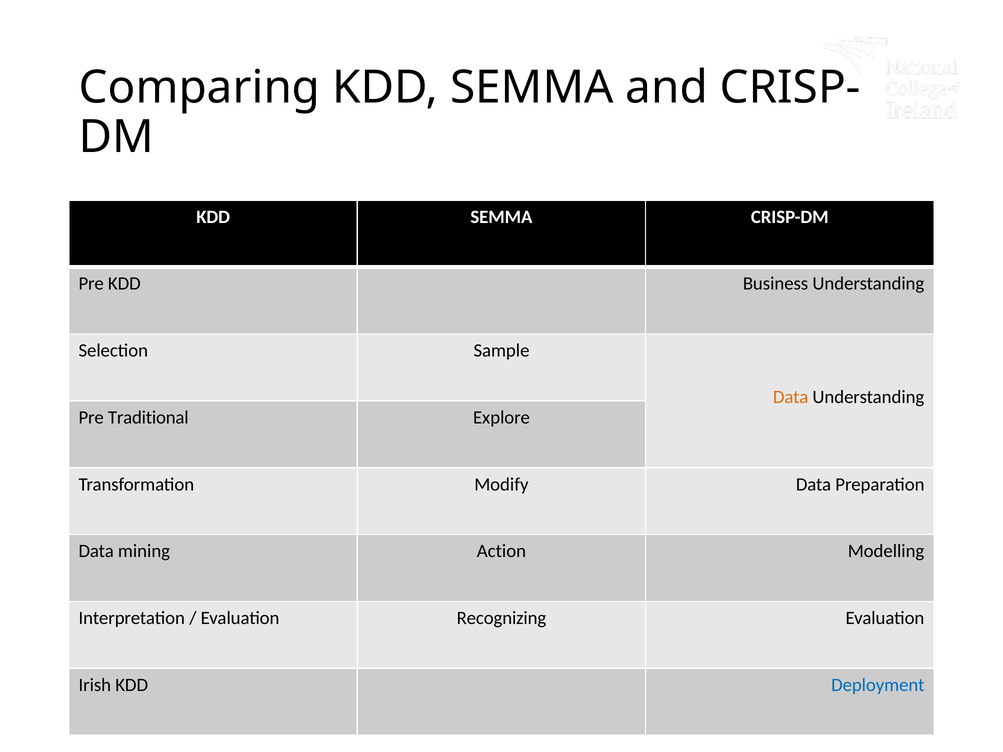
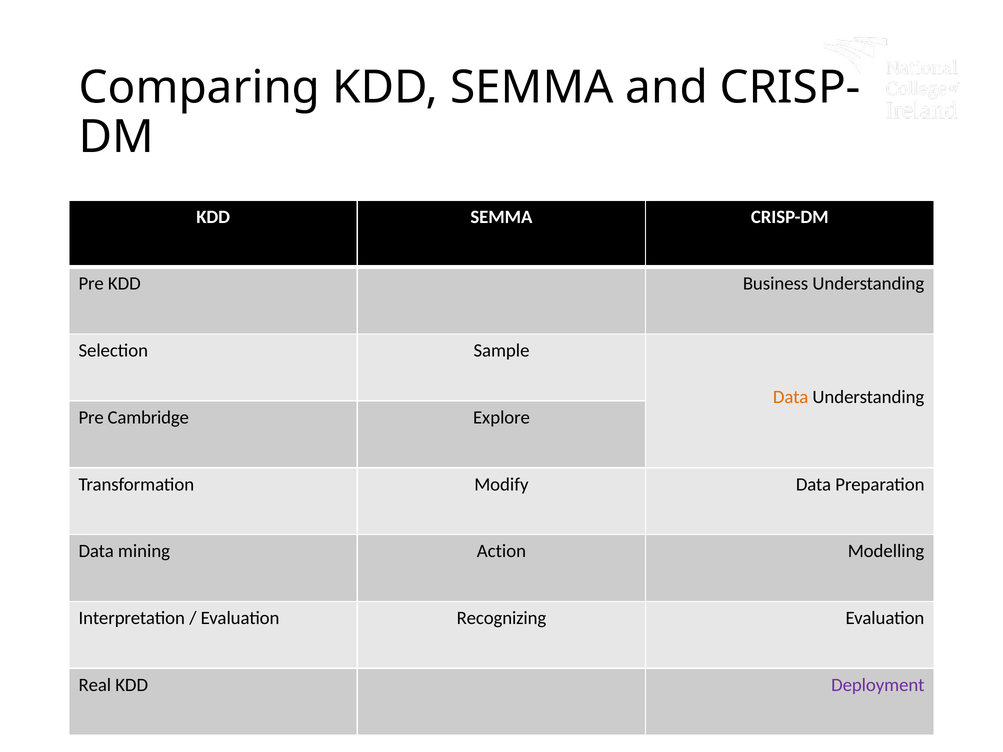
Traditional: Traditional -> Cambridge (148, 418)
Irish: Irish -> Real (95, 685)
Deployment colour: blue -> purple (878, 685)
